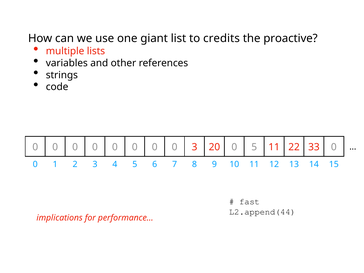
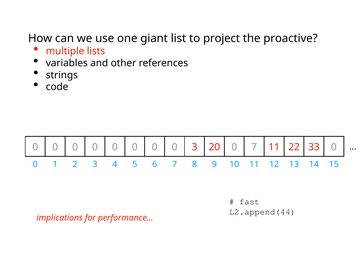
credits: credits -> project (222, 38)
20 0 5: 5 -> 7 (254, 147)
